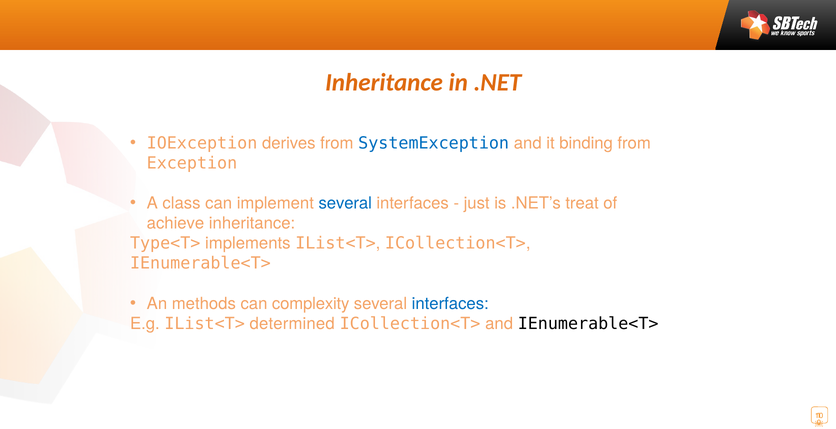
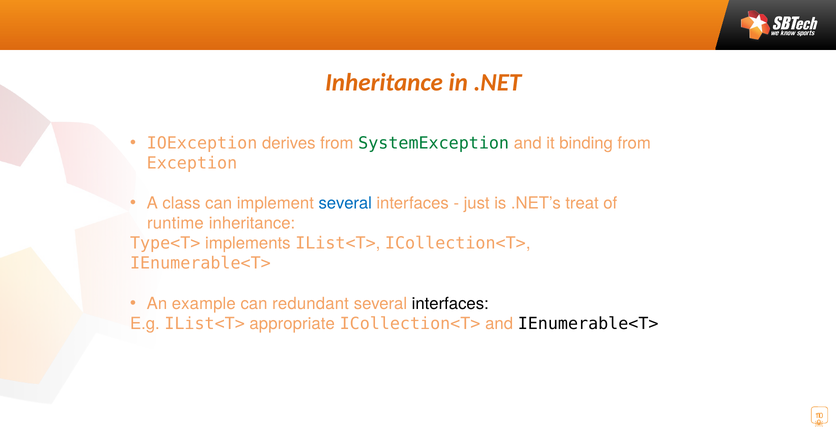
SystemException colour: blue -> green (434, 143)
achieve: achieve -> runtime (175, 223)
methods: methods -> example (204, 304)
complexity: complexity -> redundant (311, 304)
interfaces colour: blue -> black (450, 304)
determined: determined -> appropriate (292, 324)
